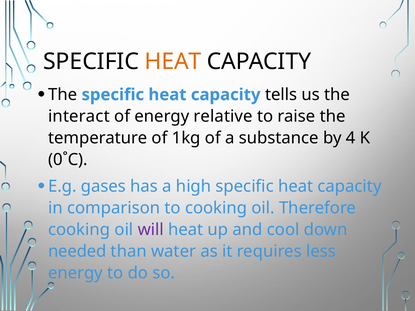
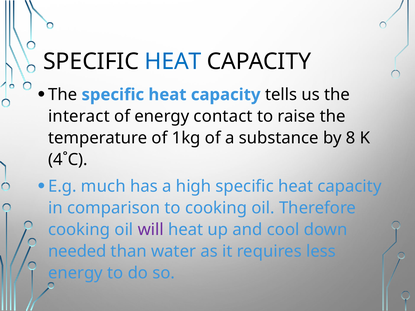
HEAT colour: orange -> blue (173, 61)
relative: relative -> contact (223, 116)
4: 4 -> 8 (351, 138)
0˚C: 0˚C -> 4˚C (68, 160)
gases: gases -> much (103, 187)
